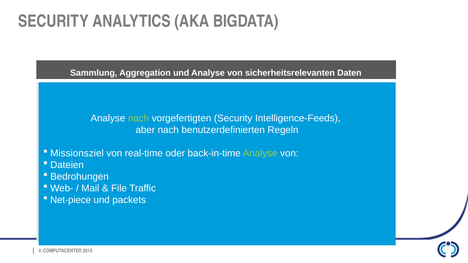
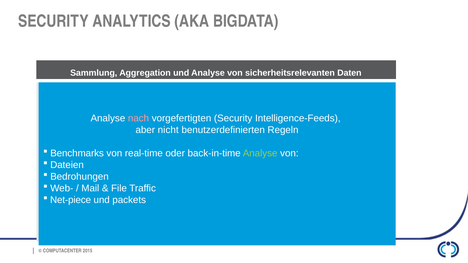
nach colour: light green -> pink (138, 118)
aber nach: nach -> nicht (168, 130)
Missionsziel: Missionsziel -> Benchmarks (77, 153)
